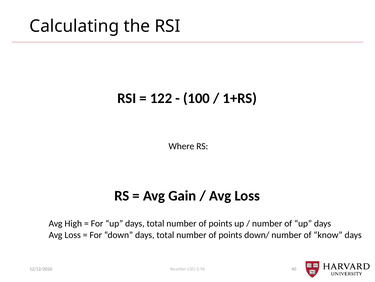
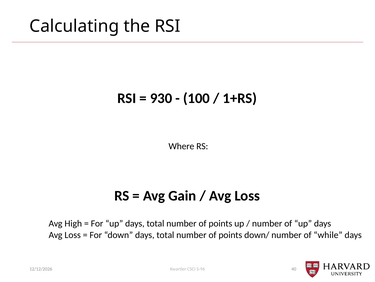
122: 122 -> 930 (161, 98)
know: know -> while (328, 234)
